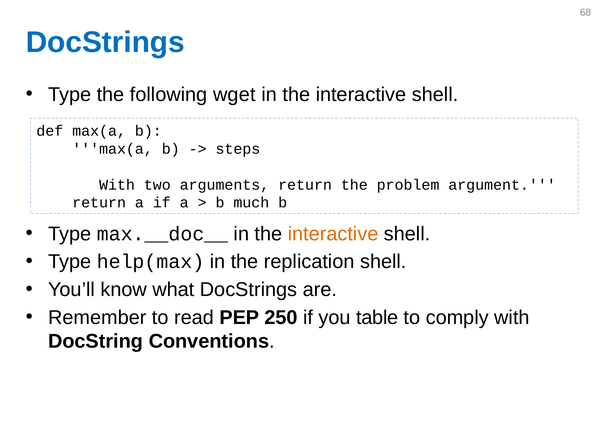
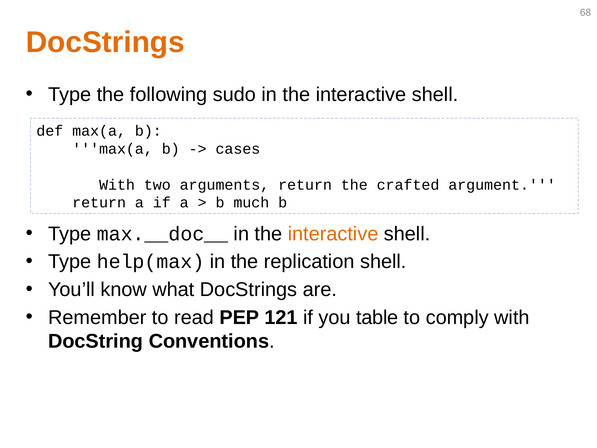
DocStrings colour: blue -> orange (105, 42)
wget: wget -> sudo (234, 94)
steps: steps -> cases (238, 149)
problem: problem -> crafted (408, 185)
250: 250 -> 121 (281, 317)
